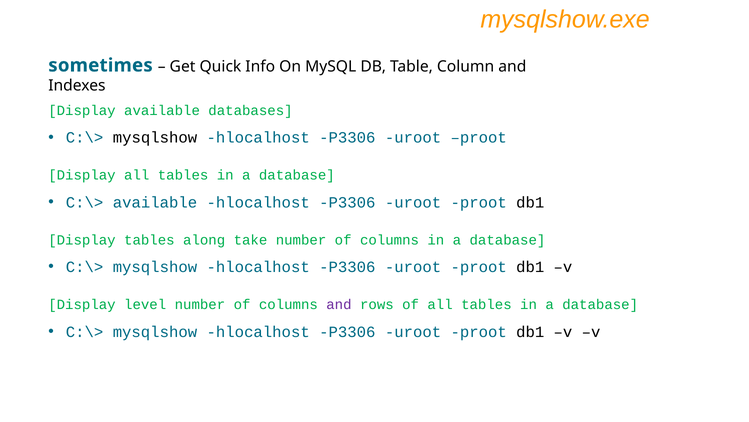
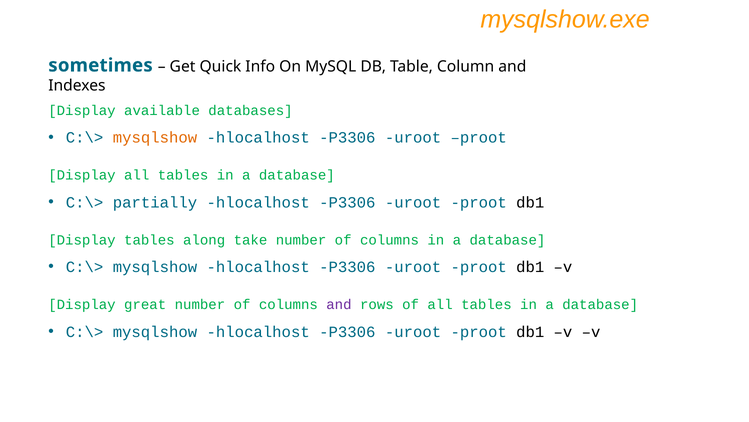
mysqlshow colour: black -> orange (155, 138)
C:\> available: available -> partially (155, 202)
level: level -> great (145, 304)
